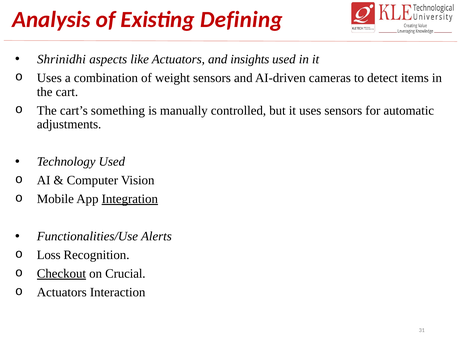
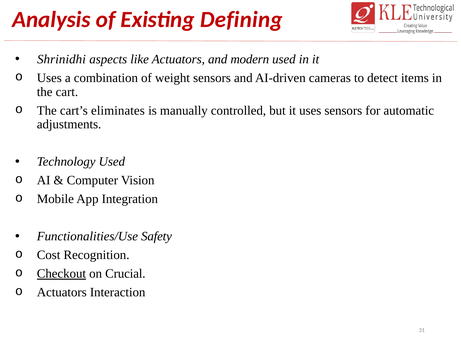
insights: insights -> modern (250, 59)
something: something -> eliminates (118, 110)
Integration underline: present -> none (130, 199)
Alerts: Alerts -> Safety (156, 236)
Loss: Loss -> Cost (49, 255)
